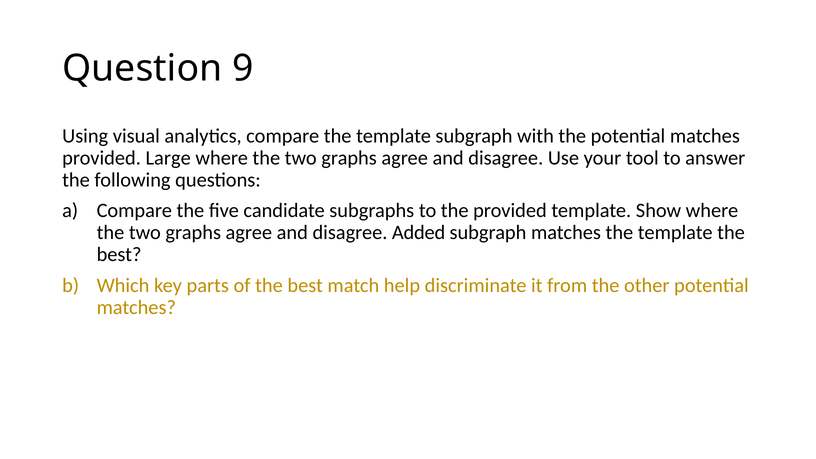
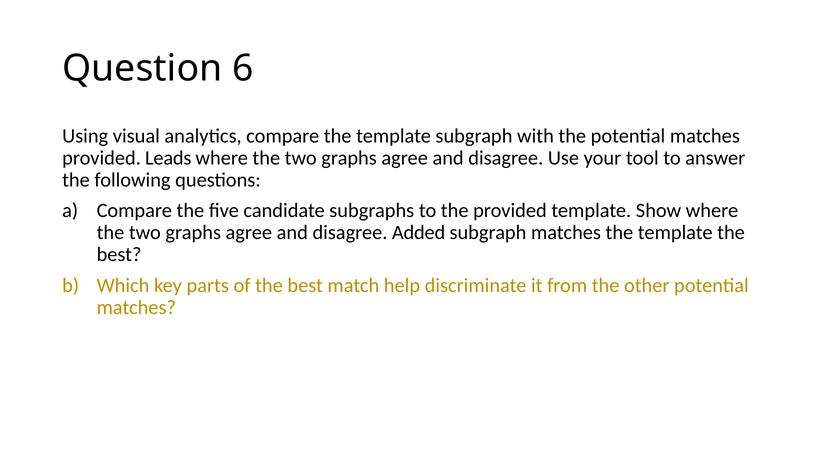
9: 9 -> 6 (243, 69)
Large: Large -> Leads (168, 158)
